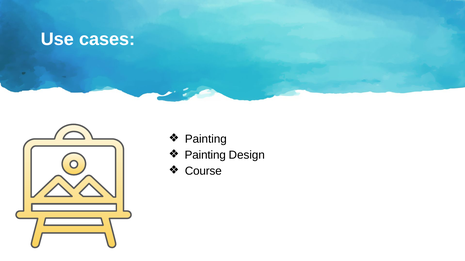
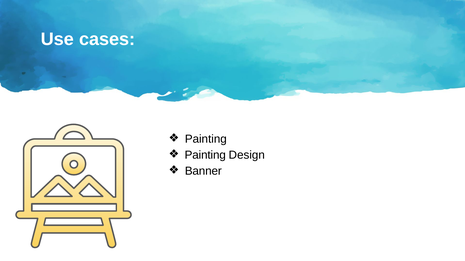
Course: Course -> Banner (203, 171)
